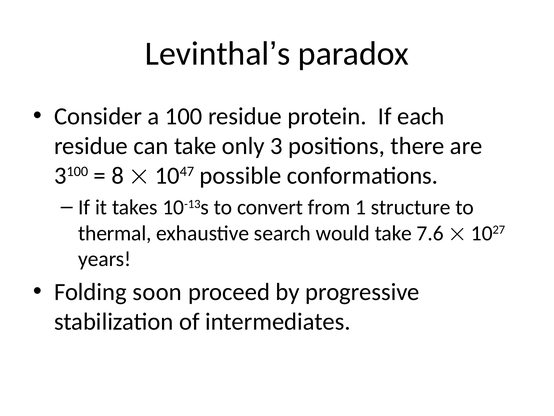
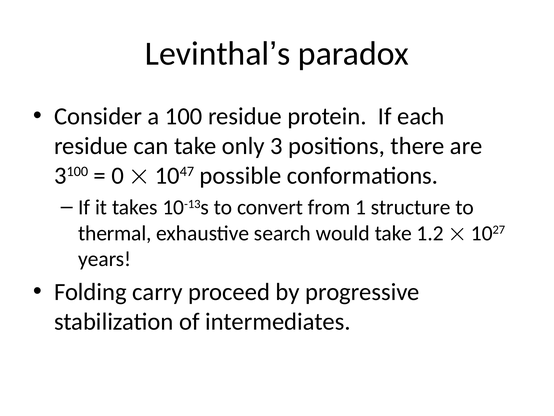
8: 8 -> 0 (118, 175)
7.6: 7.6 -> 1.2 (430, 233)
soon: soon -> carry (157, 292)
